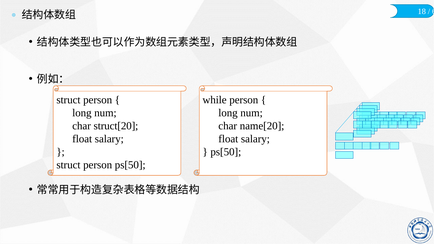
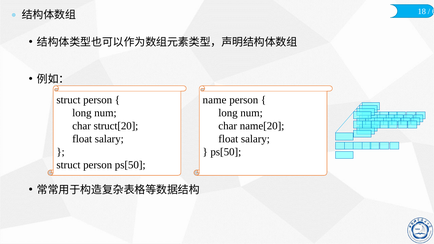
while: while -> name (215, 100)
